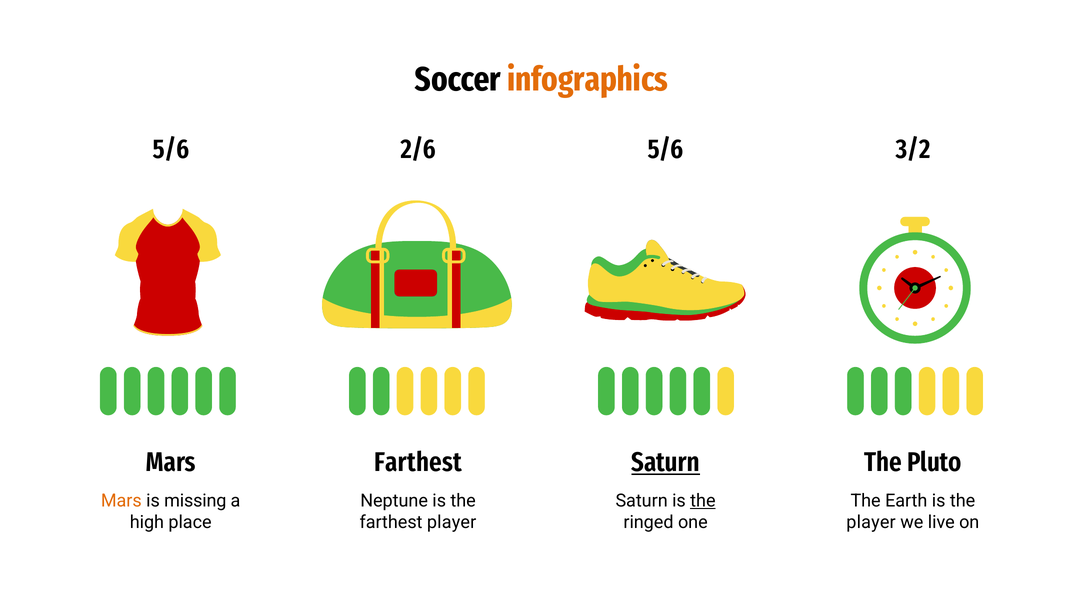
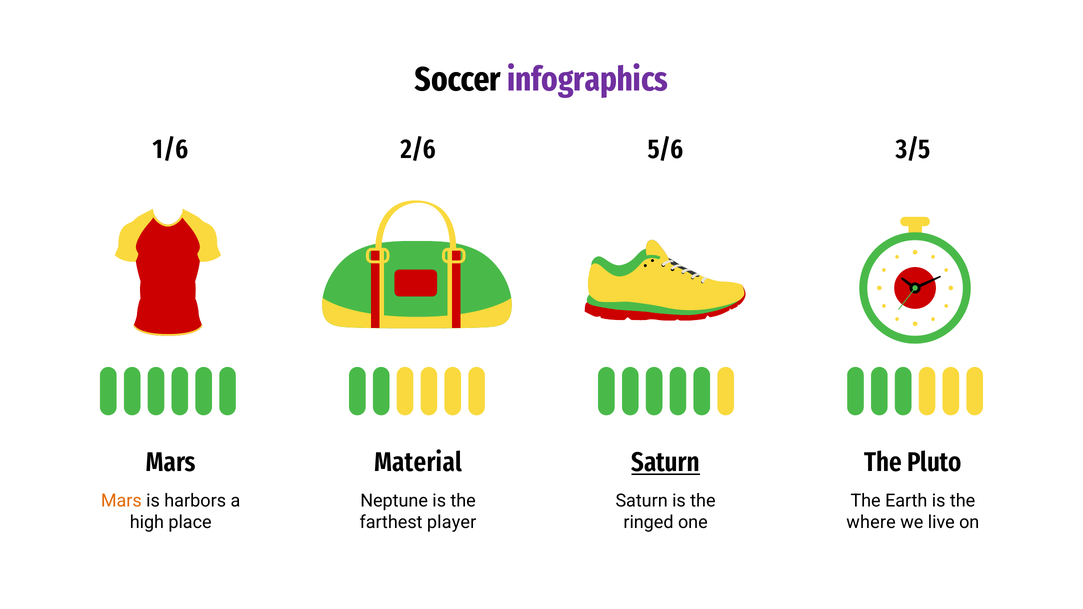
infographics colour: orange -> purple (588, 80)
5/6: 5/6 -> 1/6 (171, 149)
3/2: 3/2 -> 3/5 (913, 149)
Farthest: Farthest -> Material (418, 463)
missing: missing -> harbors (195, 501)
the underline: present -> none (703, 501)
player: player -> where (871, 523)
